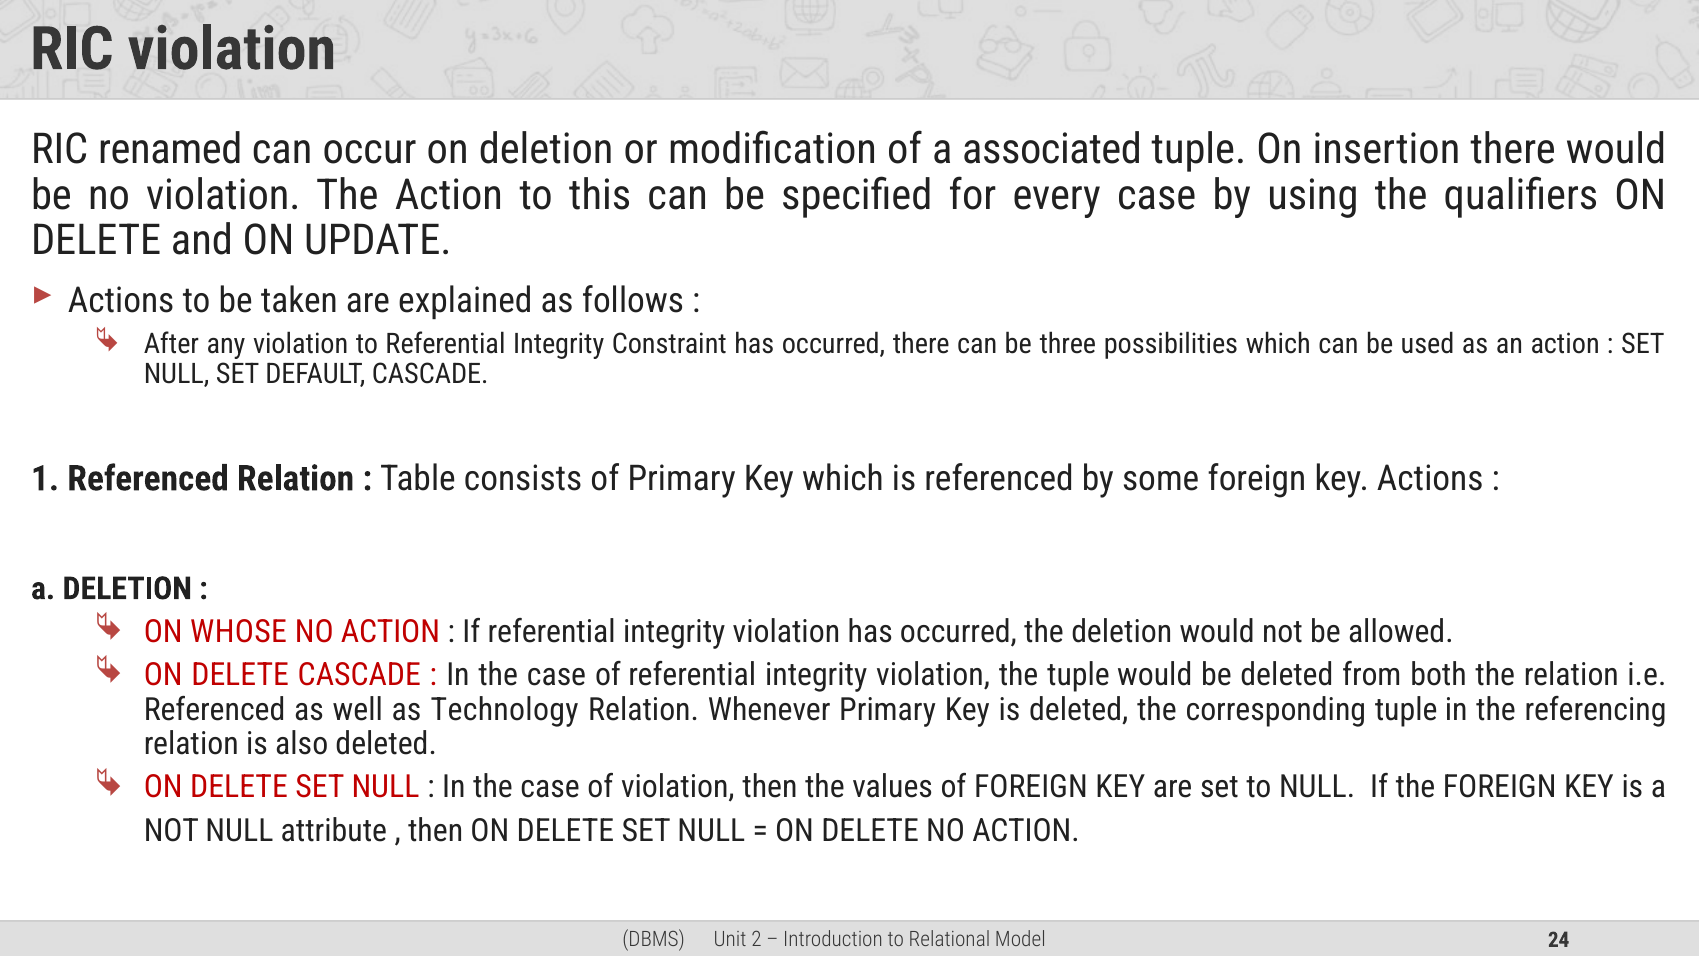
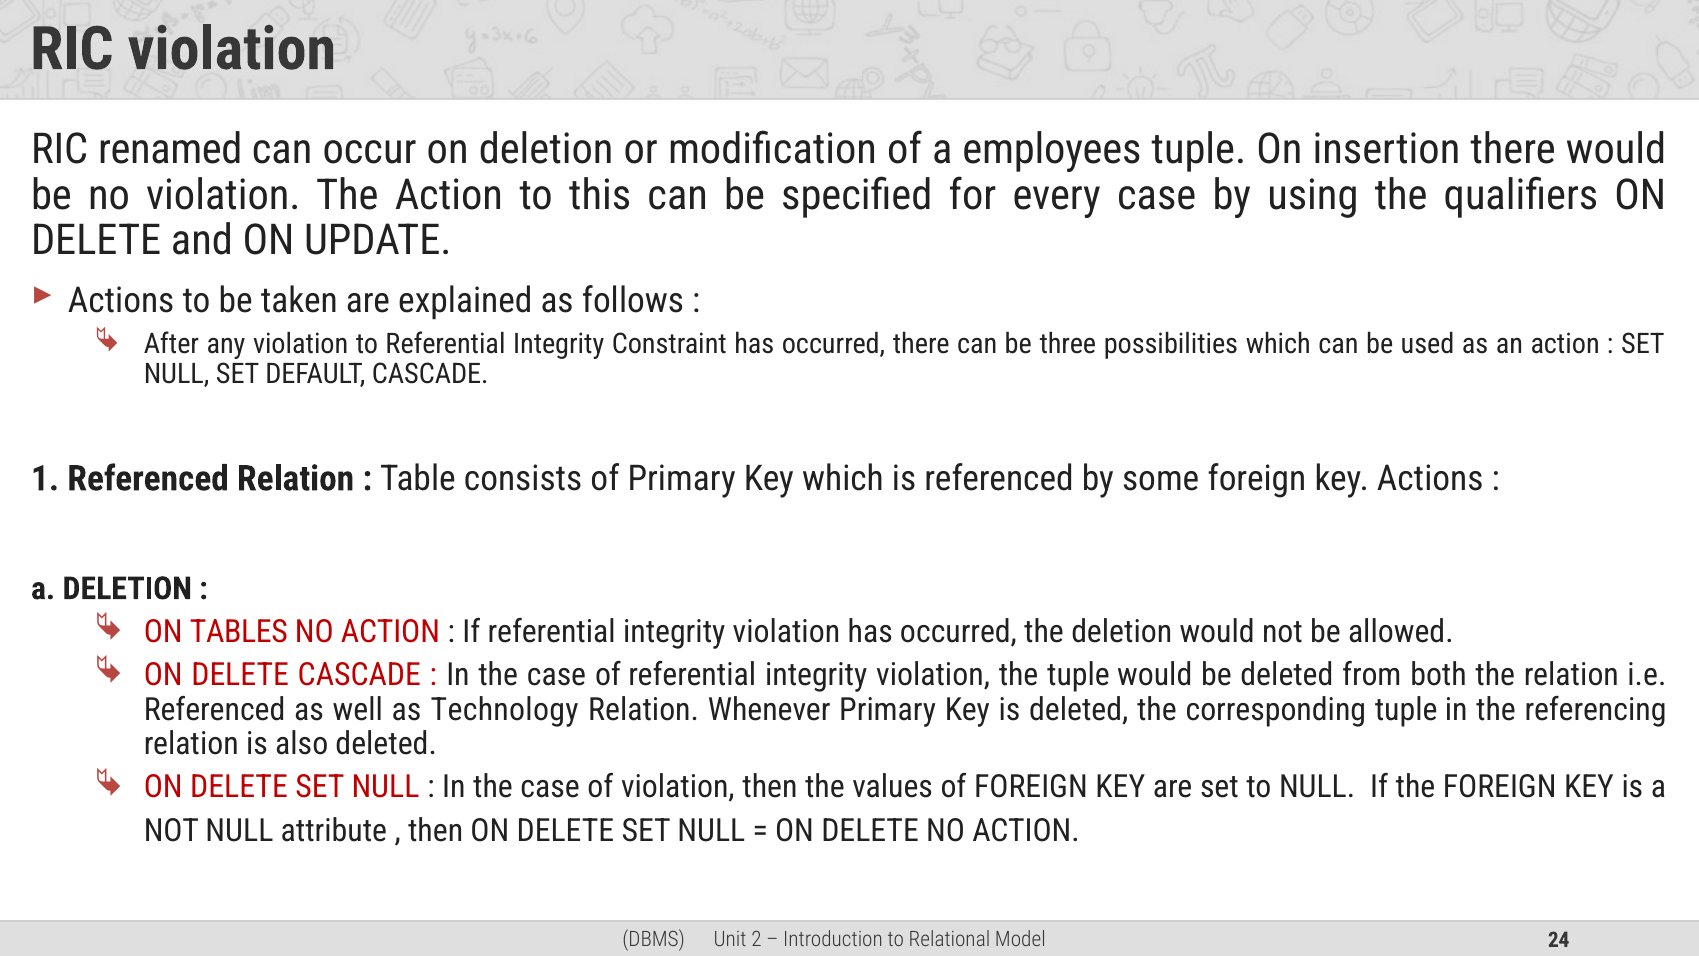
associated: associated -> employees (1052, 149)
WHOSE: WHOSE -> TABLES (239, 632)
